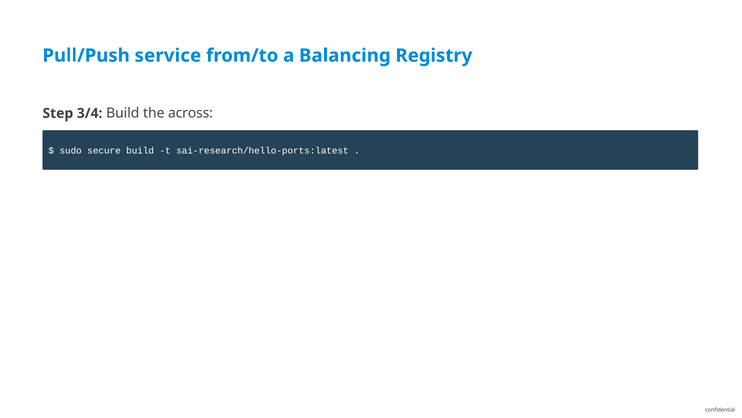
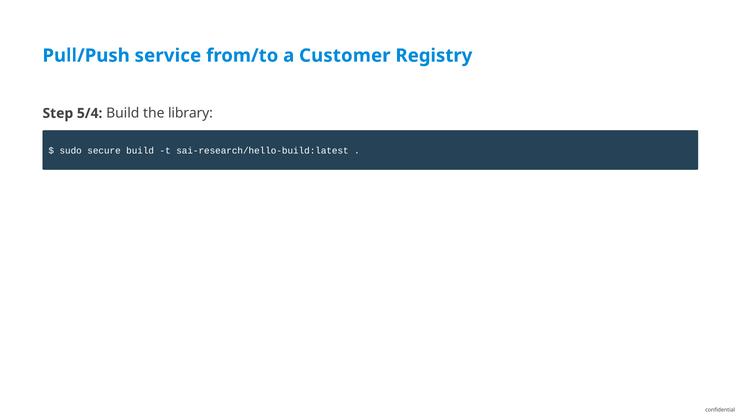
Balancing: Balancing -> Customer (345, 56)
3/4: 3/4 -> 5/4 (90, 113)
across: across -> library (190, 113)
sai-research/hello-ports:latest: sai-research/hello-ports:latest -> sai-research/hello-build:latest (262, 150)
